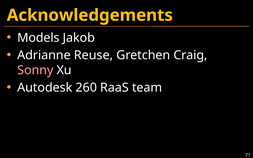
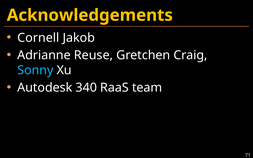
Models: Models -> Cornell (38, 38)
Sonny colour: pink -> light blue (35, 70)
260: 260 -> 340 (86, 88)
